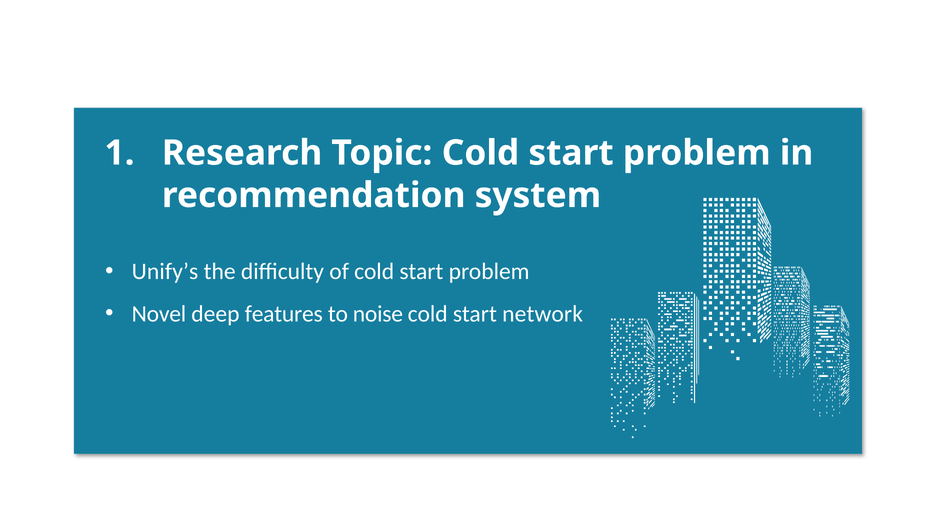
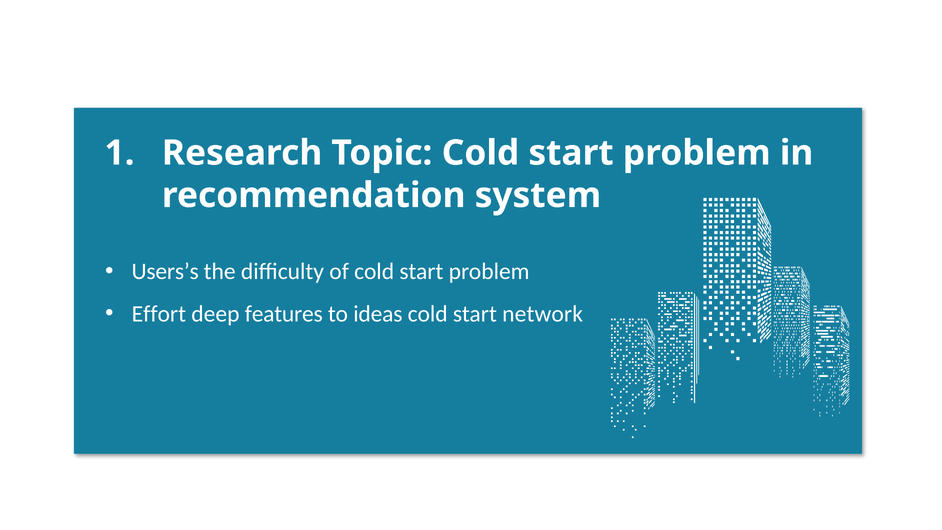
Unify’s: Unify’s -> Users’s (165, 271)
Novel: Novel -> Effort (159, 314)
noise: noise -> ideas (378, 314)
